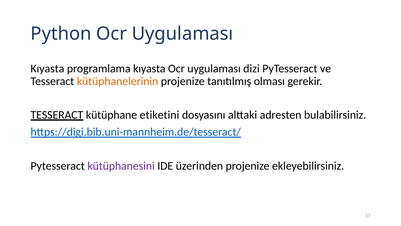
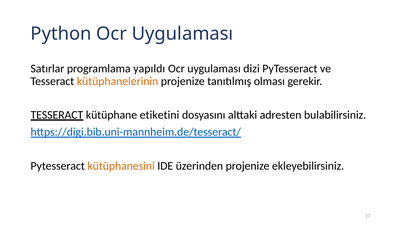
Kıyasta: Kıyasta -> Satırlar (47, 68)
programlama kıyasta: kıyasta -> yapıldı (149, 68)
kütüphanesini colour: purple -> orange (121, 166)
